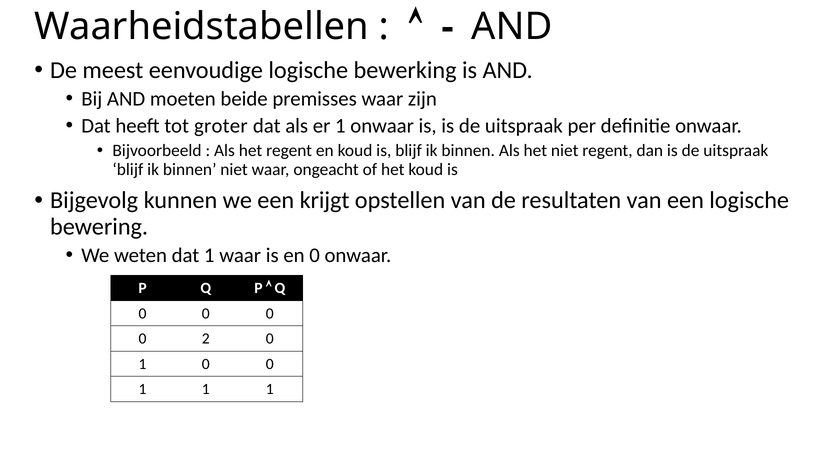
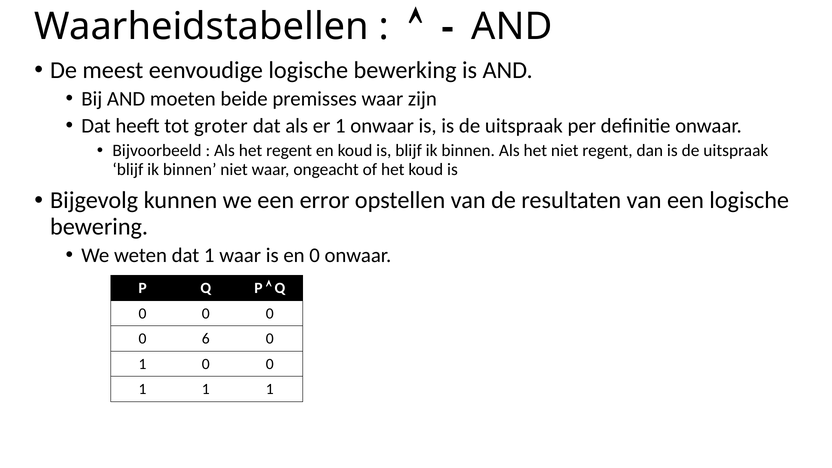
krijgt: krijgt -> error (325, 200)
2: 2 -> 6 (206, 339)
